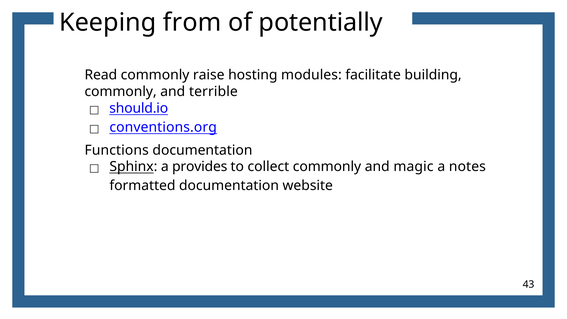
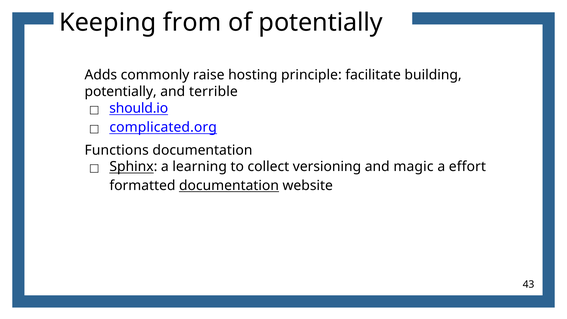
Read: Read -> Adds (101, 75)
modules: modules -> principle (311, 75)
commonly: commonly -> potentially (121, 92)
conventions.org: conventions.org -> complicated.org (163, 127)
provides: provides -> learning (200, 167)
collect commonly: commonly -> versioning (327, 167)
notes: notes -> effort (467, 167)
documentation underline: none -> present (229, 186)
